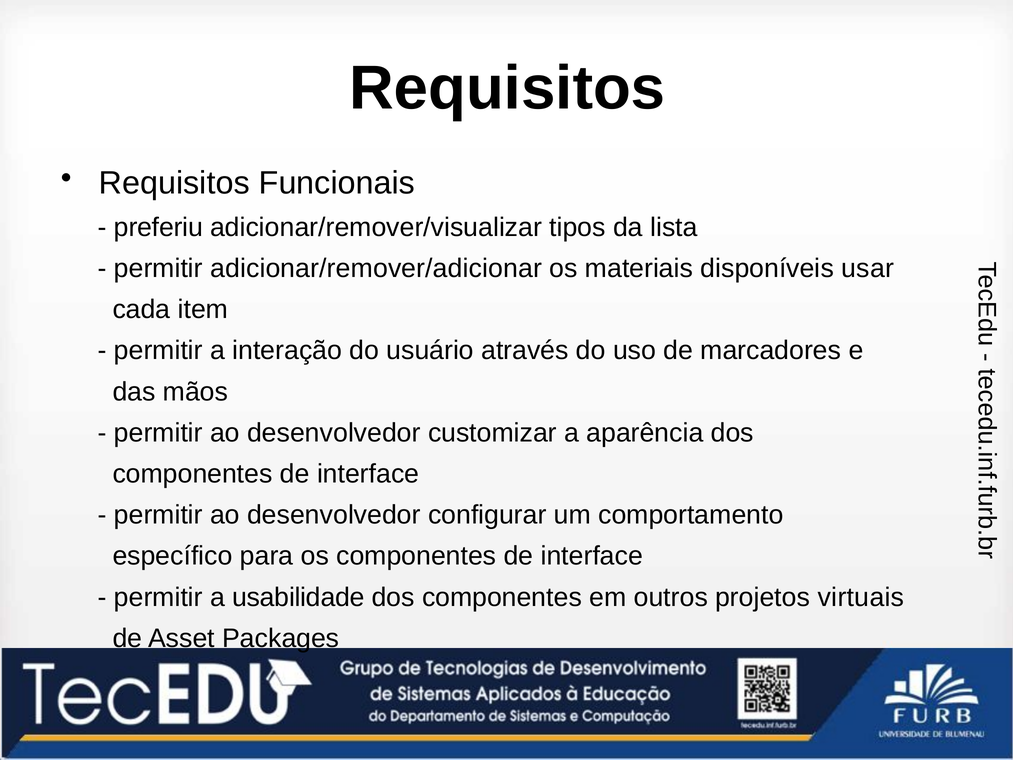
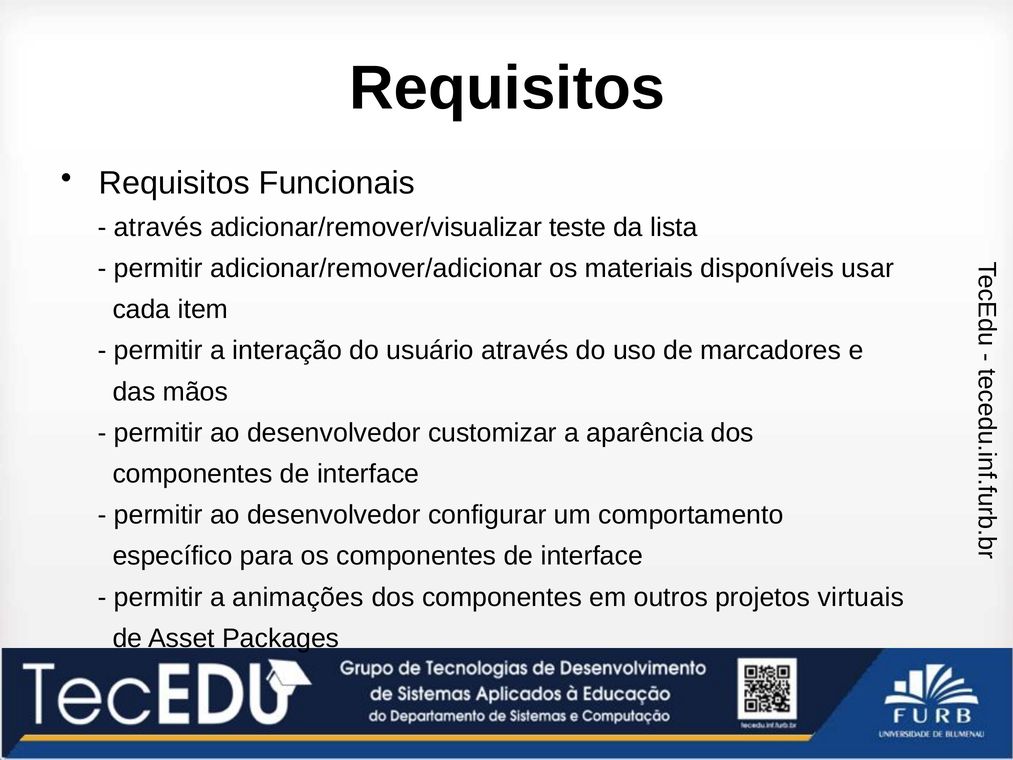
preferiu: preferiu -> através (158, 227)
tipos: tipos -> teste (578, 227)
usabilidade: usabilidade -> animações (298, 597)
